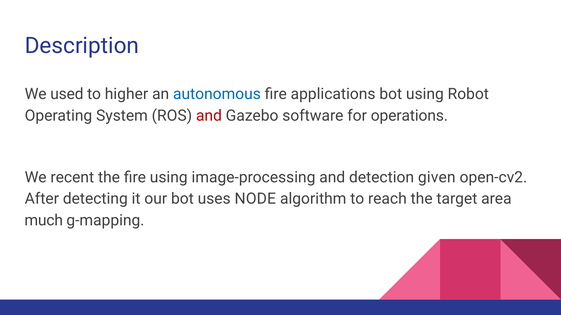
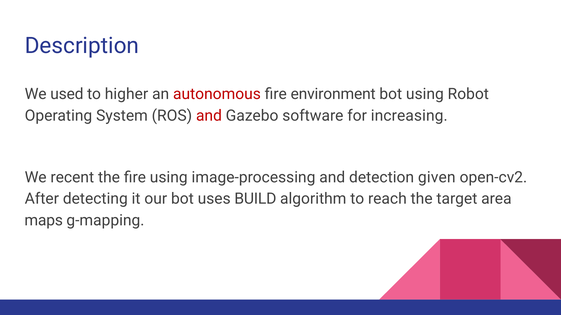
autonomous colour: blue -> red (217, 94)
applications: applications -> environment (333, 94)
operations: operations -> increasing (409, 116)
NODE: NODE -> BUILD (255, 199)
much: much -> maps (44, 221)
